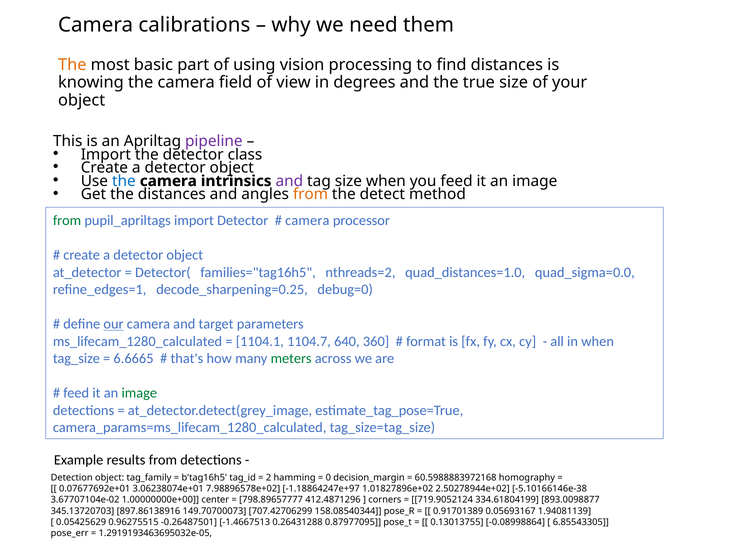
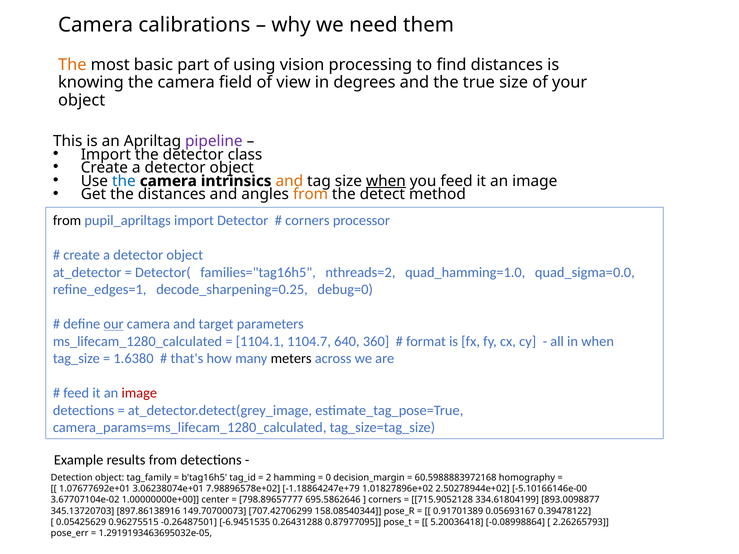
and colour: purple -> orange (289, 181)
when underline: none -> present (386, 181)
from colour: green -> black (67, 221)
camera: camera -> corners (307, 221)
quad_distances=1.0: quad_distances=1.0 -> quad_hamming=1.0 (465, 272)
6.6665: 6.6665 -> 1.6380 (133, 359)
meters colour: green -> black (291, 359)
image colour: green -> red (139, 393)
0.07677692e+01: 0.07677692e+01 -> 1.07677692e+01 (95, 489)
-1.18864247e+97: -1.18864247e+97 -> -1.18864247e+79 (321, 489)
-5.10166146e-38: -5.10166146e-38 -> -5.10166146e-00 (550, 489)
412.4871296: 412.4871296 -> 695.5862646 (333, 500)
719.9052124: 719.9052124 -> 715.9052128 (442, 500)
1.94081139: 1.94081139 -> 0.39478122 (565, 511)
-1.4667513: -1.4667513 -> -6.9451535 (245, 522)
0.13013755: 0.13013755 -> 5.20036418 (457, 522)
6.85543305: 6.85543305 -> 2.26265793 (581, 522)
